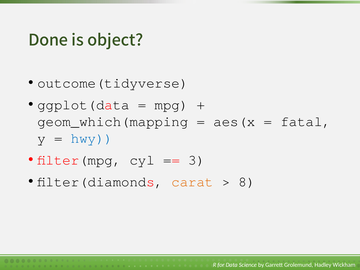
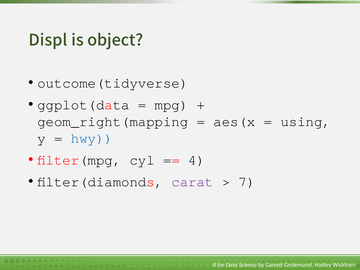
Done: Done -> Displ (48, 40)
geom_which(mapping: geom_which(mapping -> geom_right(mapping (113, 122)
fatal: fatal -> using (306, 122)
3: 3 -> 4 (197, 160)
carat colour: orange -> purple (192, 182)
8: 8 -> 7 (247, 182)
